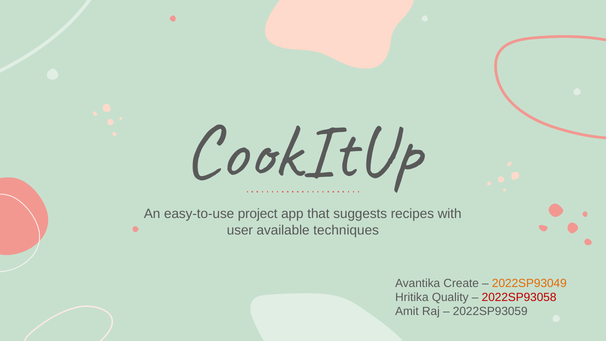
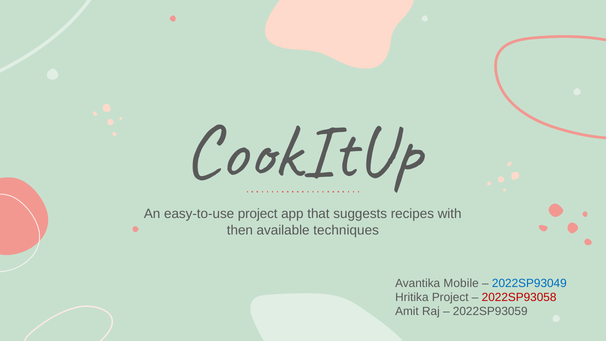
user: user -> then (240, 230)
Create: Create -> Mobile (461, 283)
2022SP93049 colour: orange -> blue (529, 283)
Hritika Quality: Quality -> Project (450, 297)
